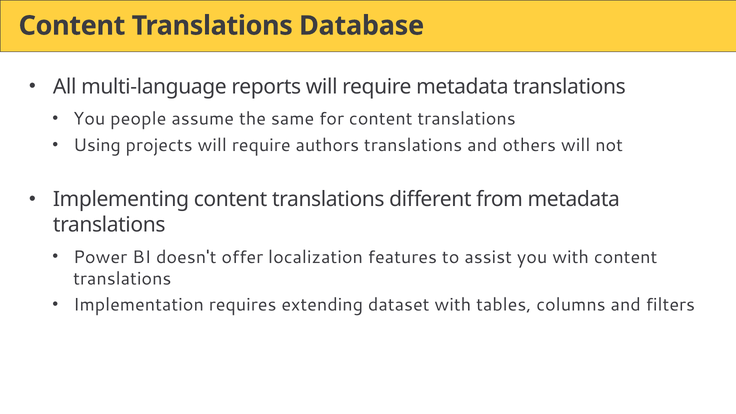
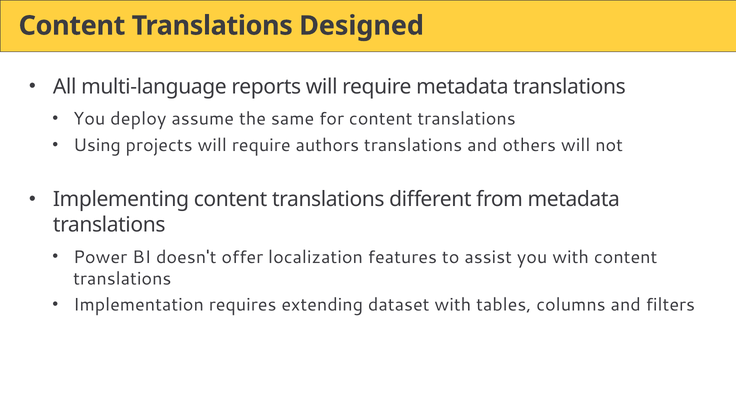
Database: Database -> Designed (362, 26)
people: people -> deploy (138, 119)
